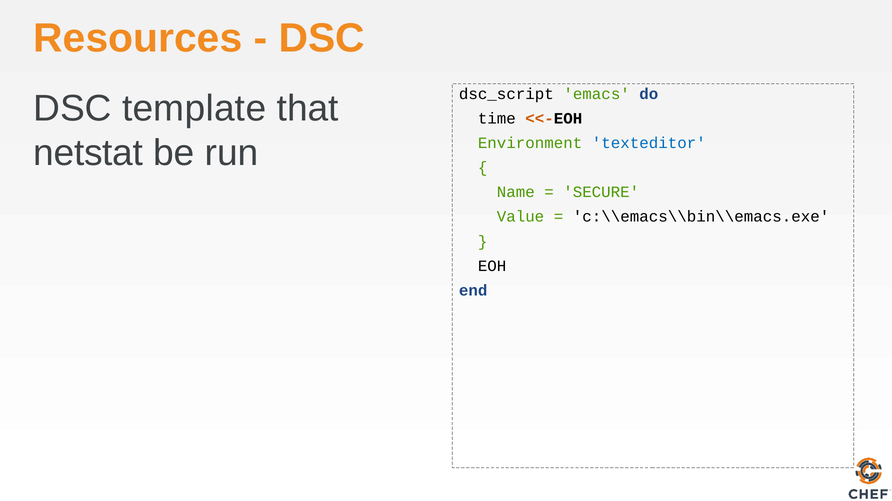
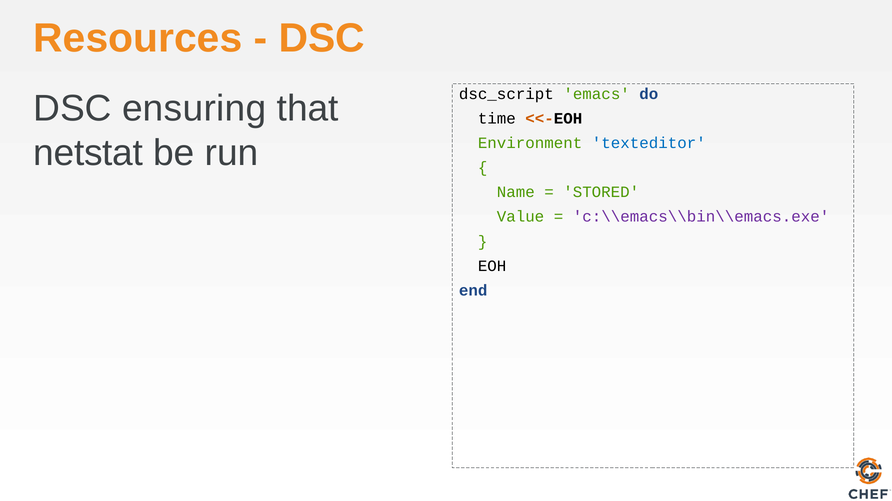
template: template -> ensuring (194, 109)
SECURE: SECURE -> STORED (601, 193)
c:\\emacs\\bin\\emacs.exe colour: black -> purple (701, 217)
